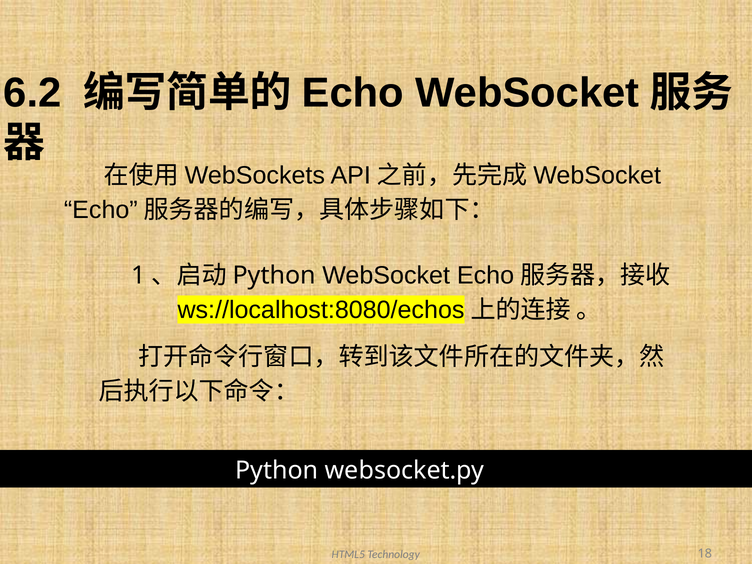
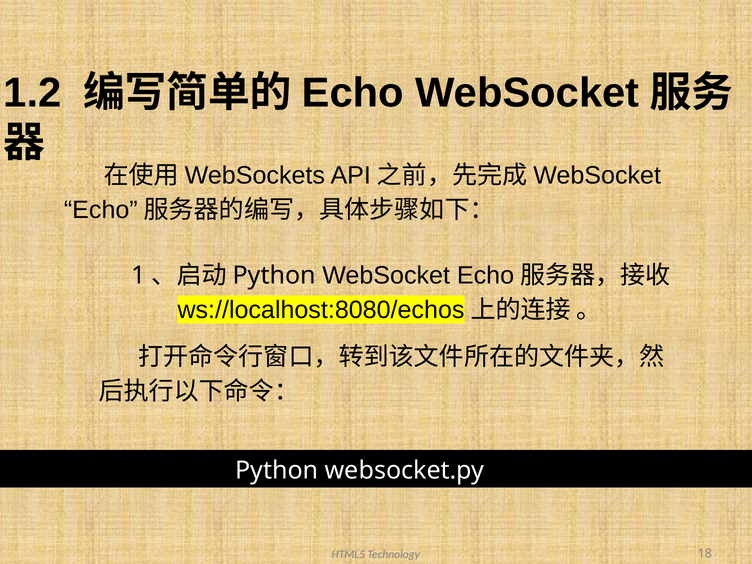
6.2: 6.2 -> 1.2 (32, 93)
